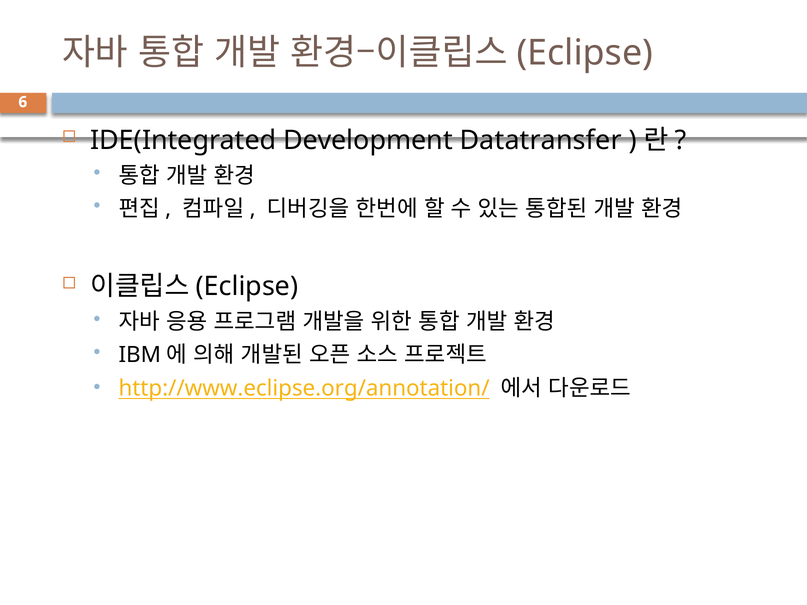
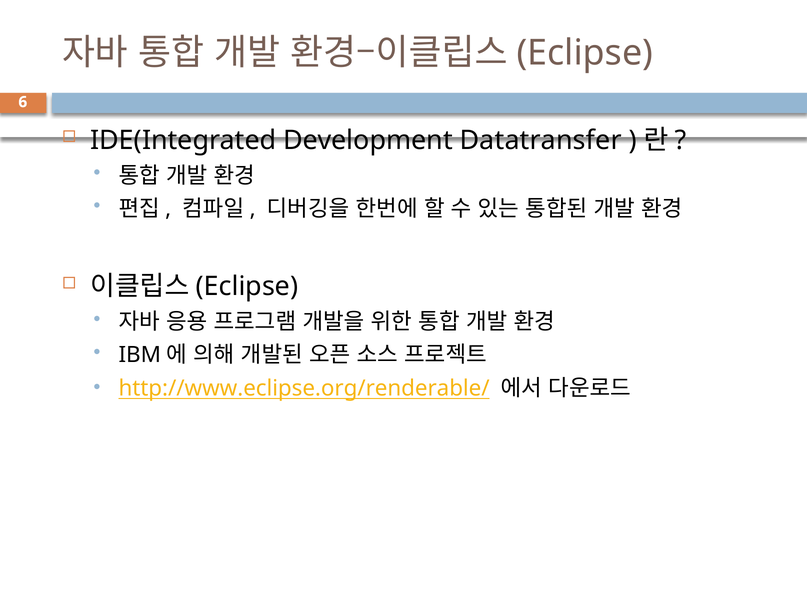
http://www.eclipse.org/annotation/: http://www.eclipse.org/annotation/ -> http://www.eclipse.org/renderable/ (304, 388)
